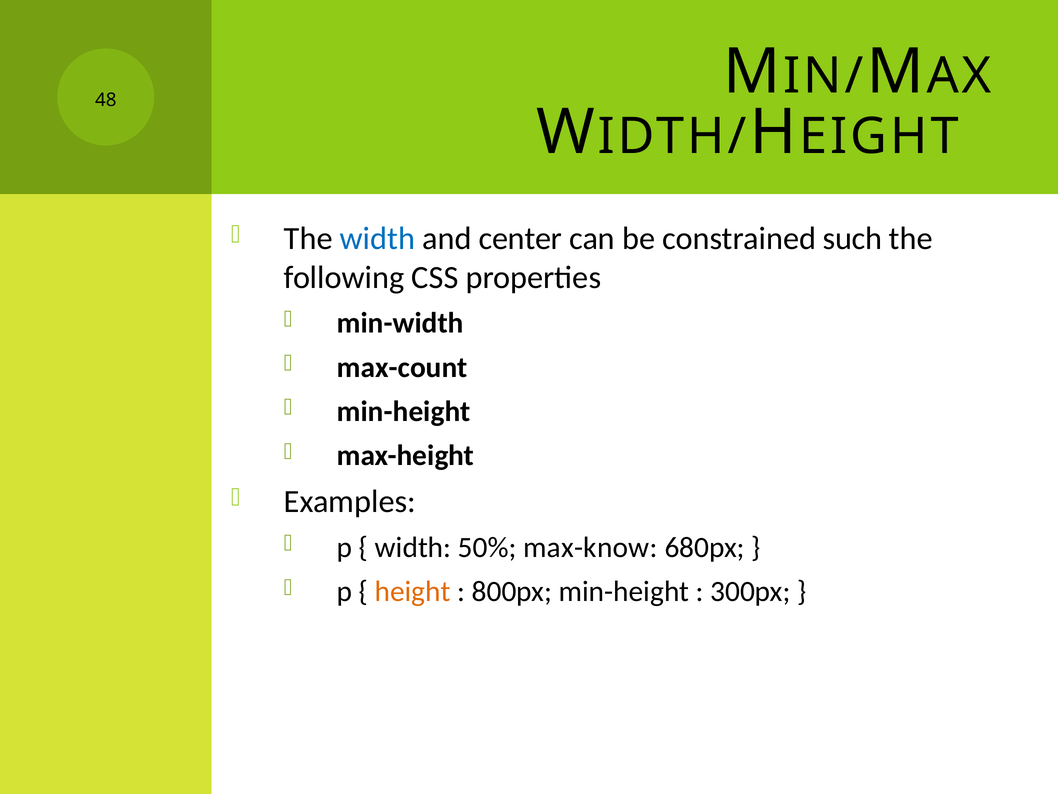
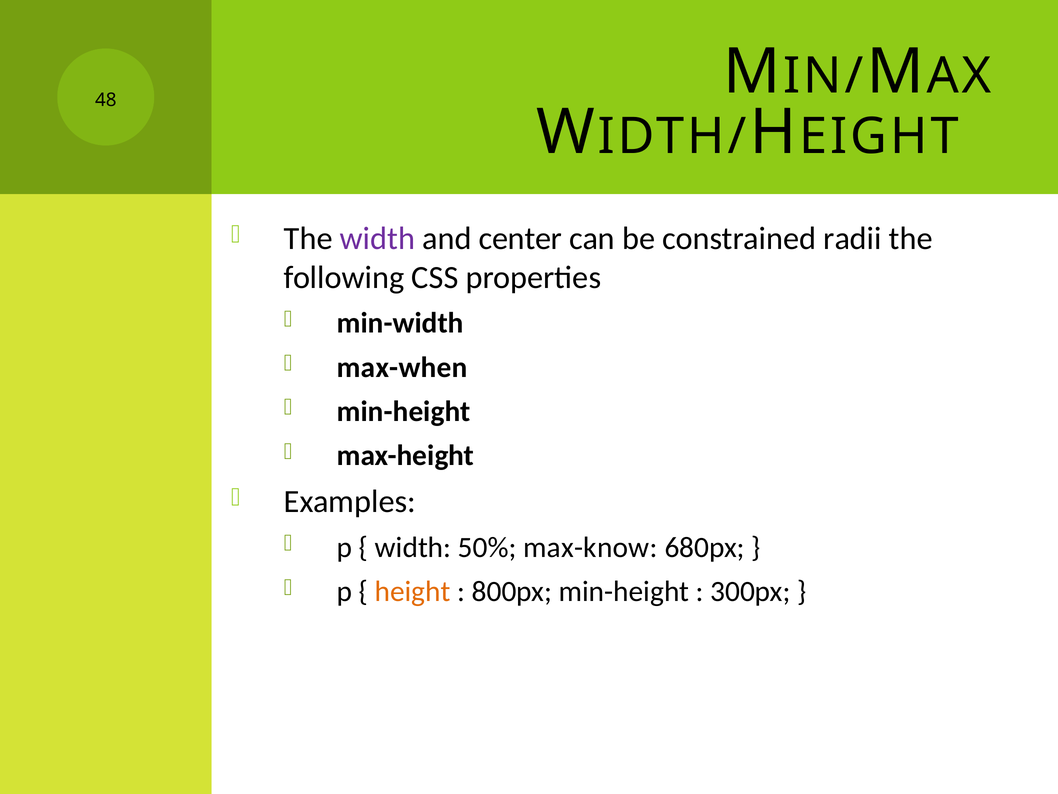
width colour: blue -> purple (377, 239)
such: such -> radii (852, 239)
max-count: max-count -> max-when (402, 367)
